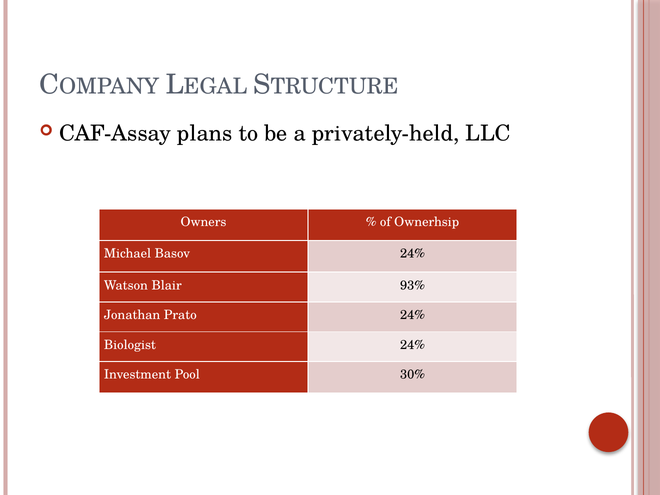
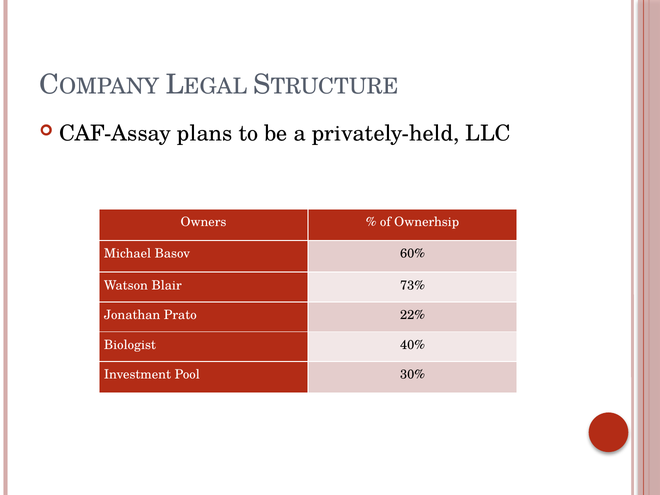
Basov 24%: 24% -> 60% (412, 254)
93%: 93% -> 73% (412, 285)
Prato 24%: 24% -> 22% (412, 315)
Biologist 24%: 24% -> 40% (412, 345)
